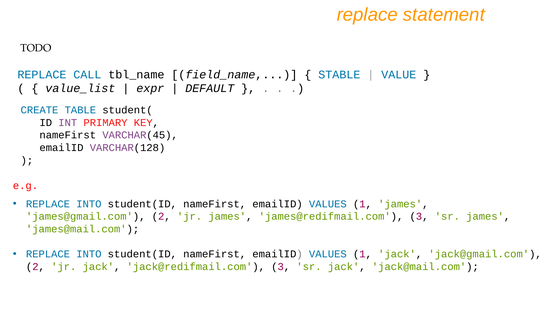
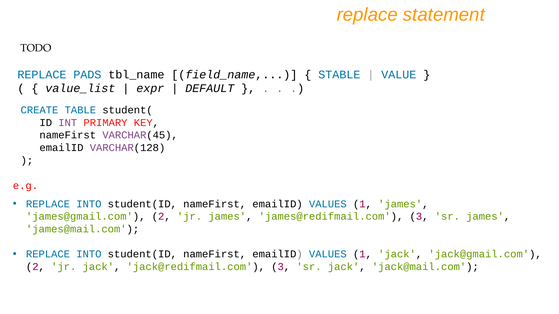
CALL: CALL -> PADS (87, 75)
